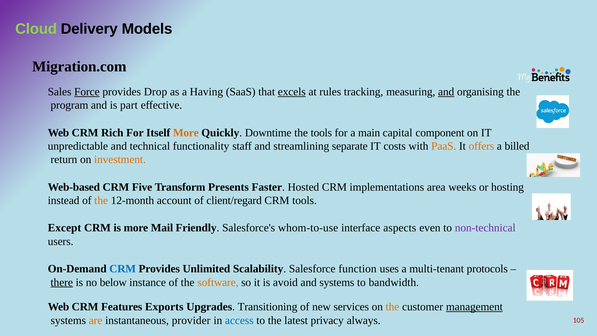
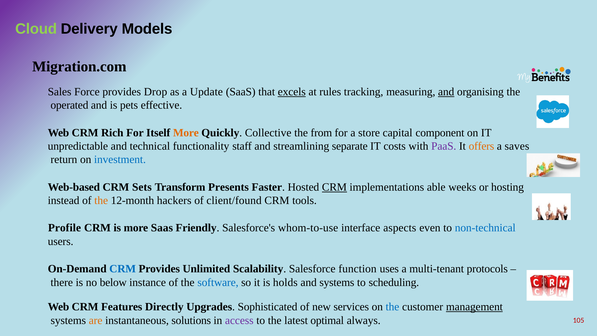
Force underline: present -> none (87, 92)
Having: Having -> Update (206, 92)
program: program -> operated (69, 105)
part: part -> pets (129, 105)
Downtime: Downtime -> Collective (268, 133)
the tools: tools -> from (321, 133)
main: main -> store (369, 133)
PaaS colour: orange -> purple (444, 146)
billed: billed -> saves (517, 146)
investment colour: orange -> blue (120, 159)
Five: Five -> Sets (142, 187)
CRM underline: none -> present (334, 187)
area: area -> able (436, 187)
account: account -> hackers (174, 200)
client/regard: client/regard -> client/found (234, 200)
Except: Except -> Profile (64, 228)
more Mail: Mail -> Saas (162, 228)
non-technical colour: purple -> blue (485, 228)
there underline: present -> none (62, 282)
software colour: orange -> blue (218, 282)
avoid: avoid -> holds (285, 282)
bandwidth: bandwidth -> scheduling (394, 282)
Exports: Exports -> Directly (164, 307)
Transitioning: Transitioning -> Sophisticated (268, 307)
the colour: orange -> blue (392, 307)
provider: provider -> solutions (191, 320)
access colour: blue -> purple (239, 320)
privacy: privacy -> optimal (327, 320)
